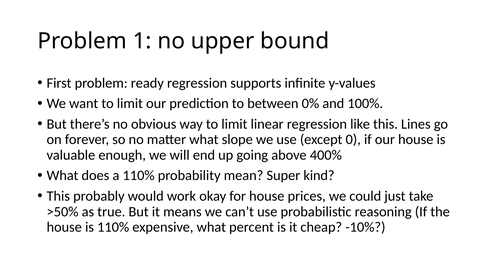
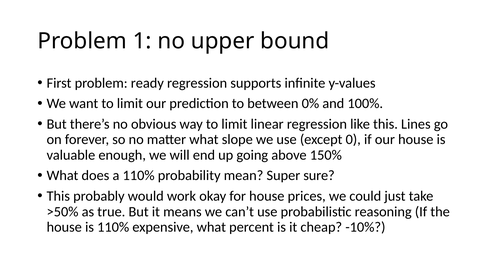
400%: 400% -> 150% (326, 155)
kind: kind -> sure (319, 176)
